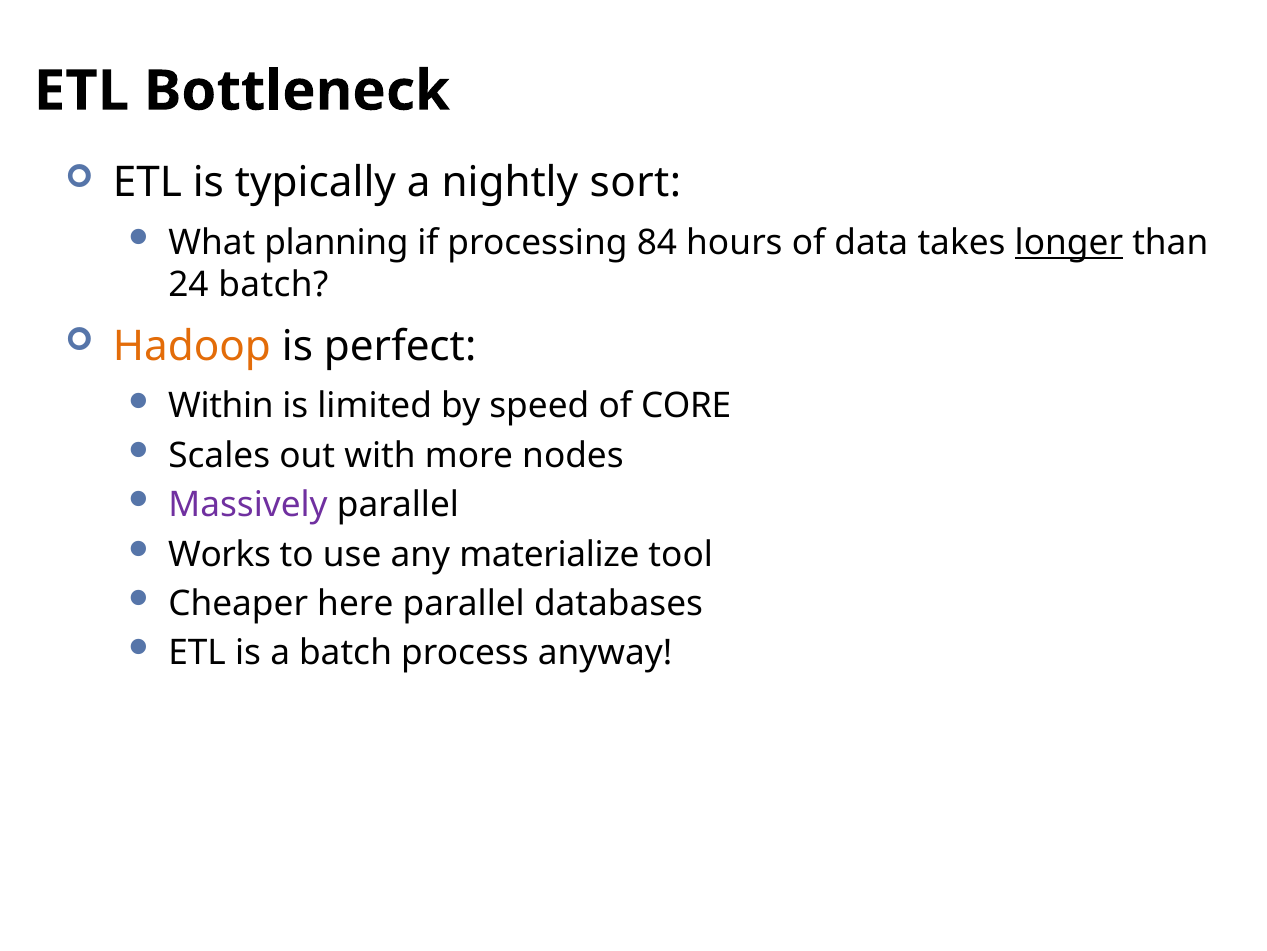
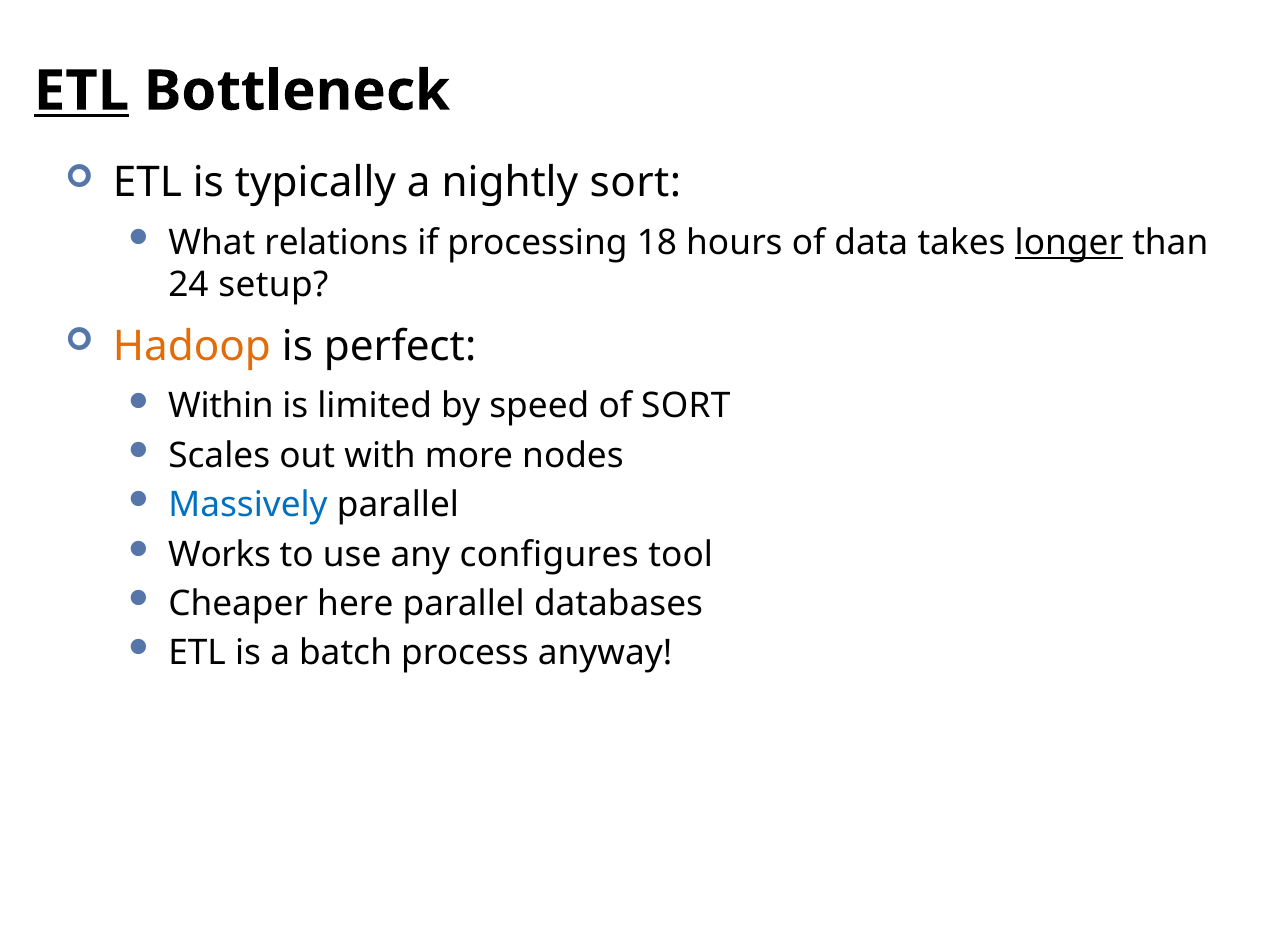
ETL underline: none -> present (82, 91)
planning: planning -> relations (336, 243)
84: 84 -> 18 (657, 243)
24 batch: batch -> setup (273, 285)
of CORE: CORE -> SORT (686, 406)
Massively colour: purple -> blue (248, 505)
materialize: materialize -> configures (549, 554)
